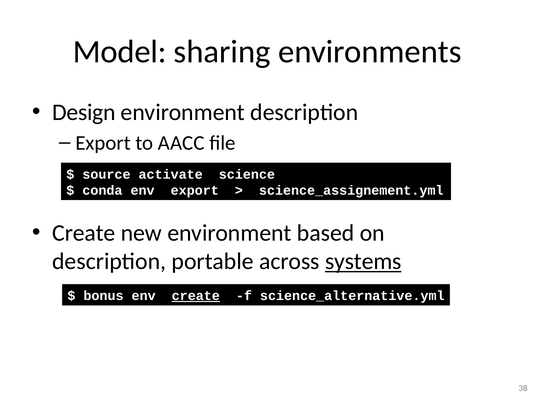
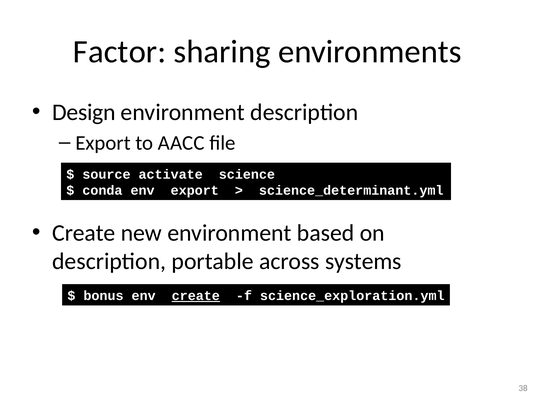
Model: Model -> Factor (120, 52)
science_assignement.yml: science_assignement.yml -> science_determinant.yml (351, 190)
systems underline: present -> none (363, 262)
science_alternative.yml: science_alternative.yml -> science_exploration.yml (352, 296)
